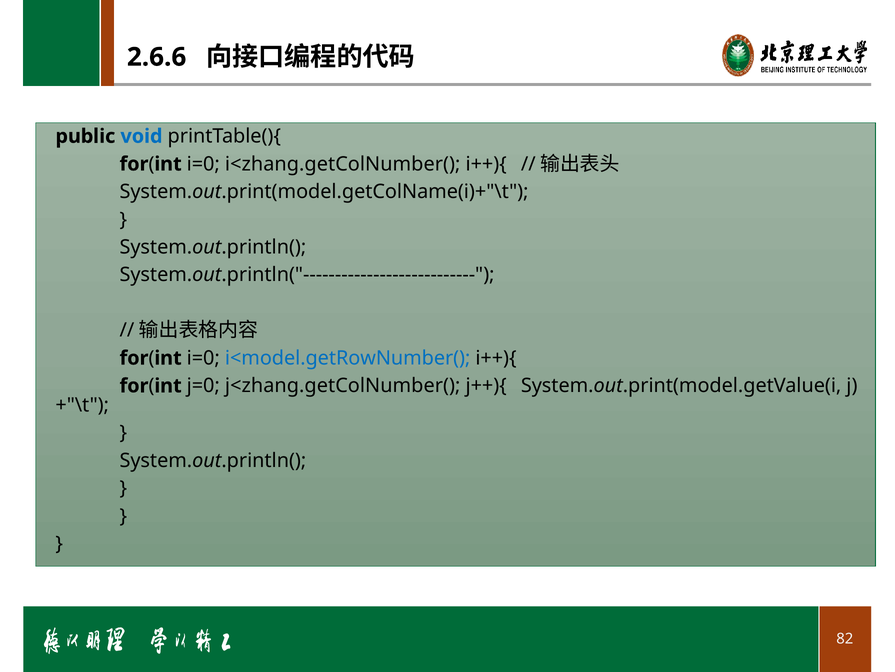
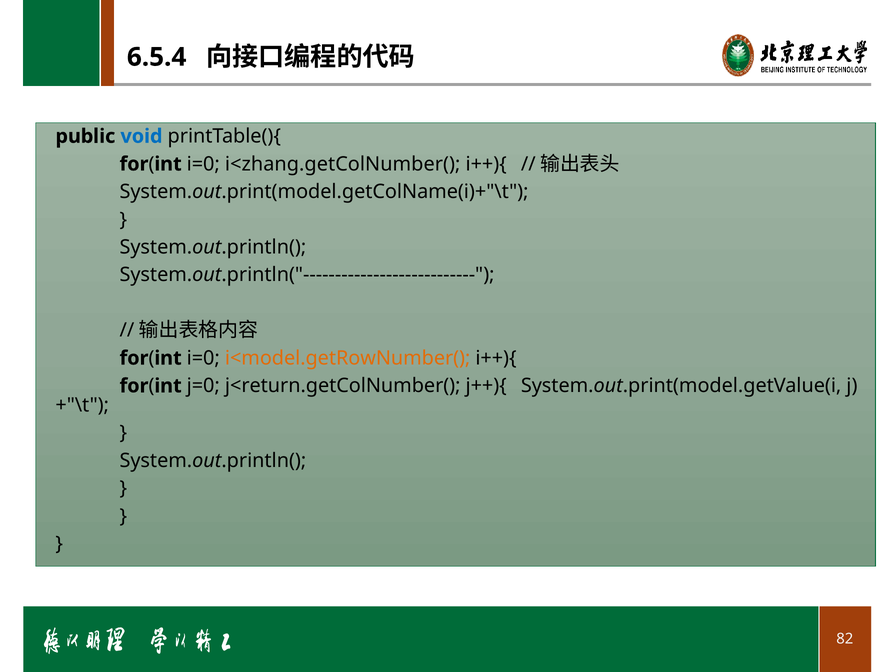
2.6.6: 2.6.6 -> 6.5.4 (157, 57)
i<model.getRowNumber( colour: blue -> orange (348, 358)
j<zhang.getColNumber(: j<zhang.getColNumber( -> j<return.getColNumber( (343, 385)
